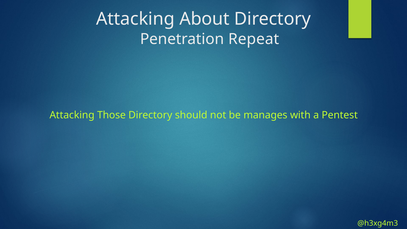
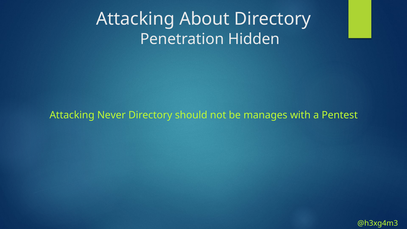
Repeat: Repeat -> Hidden (254, 39)
Those: Those -> Never (111, 115)
